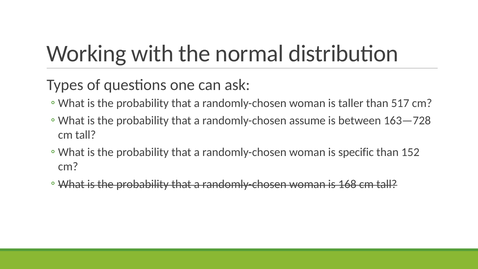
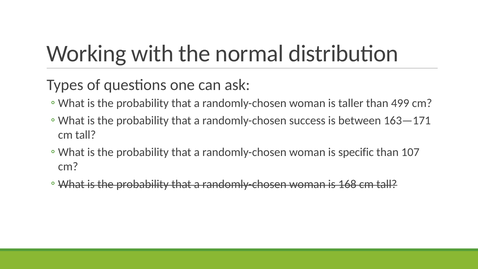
517: 517 -> 499 (400, 103)
assume: assume -> success (307, 121)
163—728: 163—728 -> 163—171 (407, 121)
152: 152 -> 107 (410, 152)
